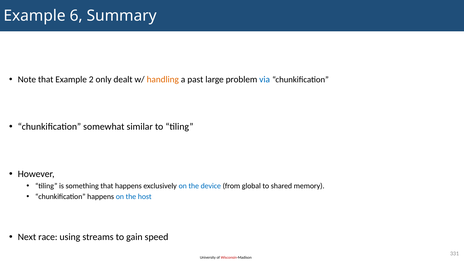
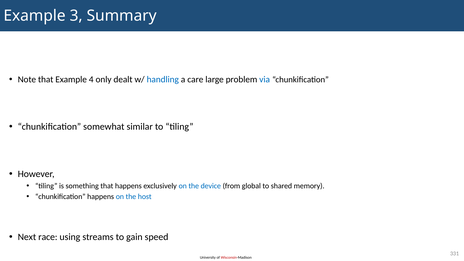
6: 6 -> 3 (76, 16)
2: 2 -> 4 (91, 79)
handling colour: orange -> blue (163, 79)
past: past -> care (195, 79)
